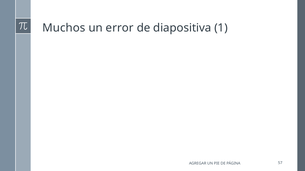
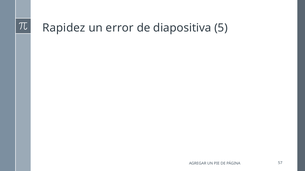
Muchos: Muchos -> Rapidez (64, 28)
1: 1 -> 5 (221, 28)
